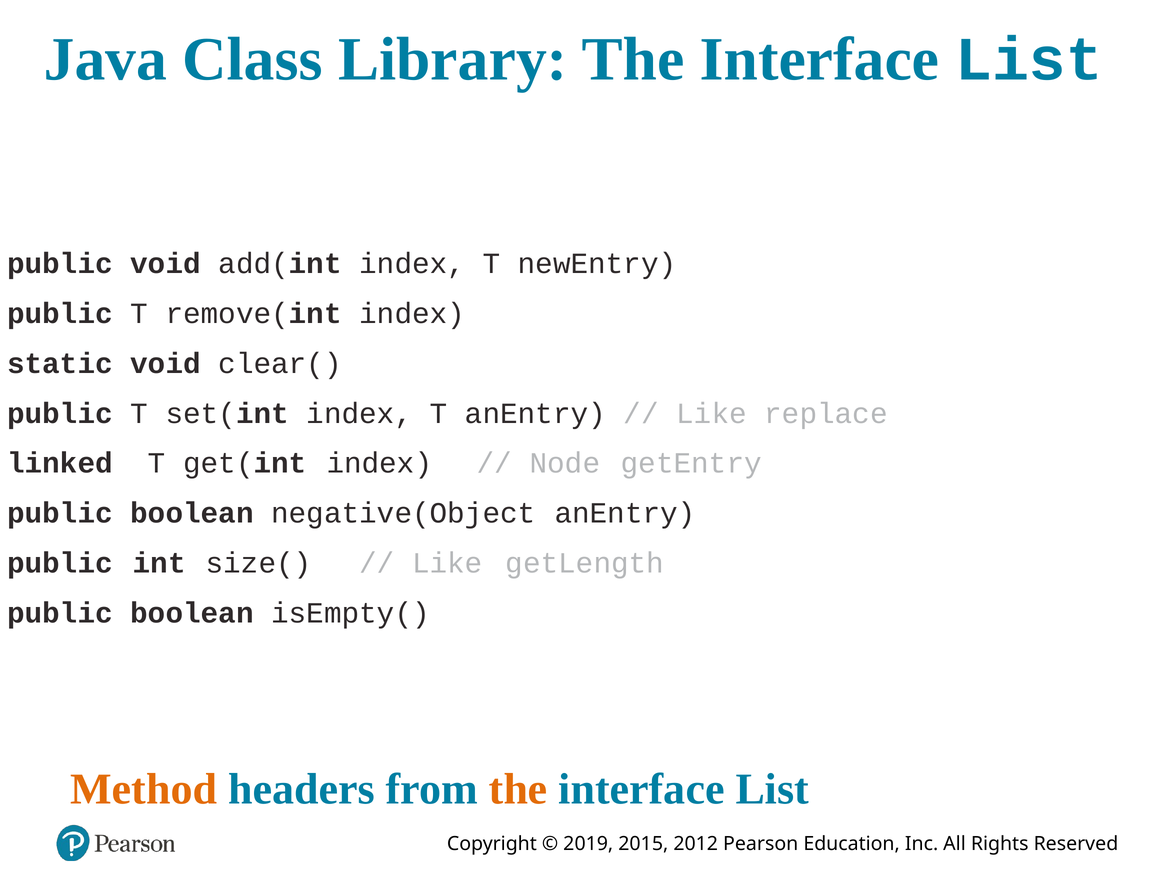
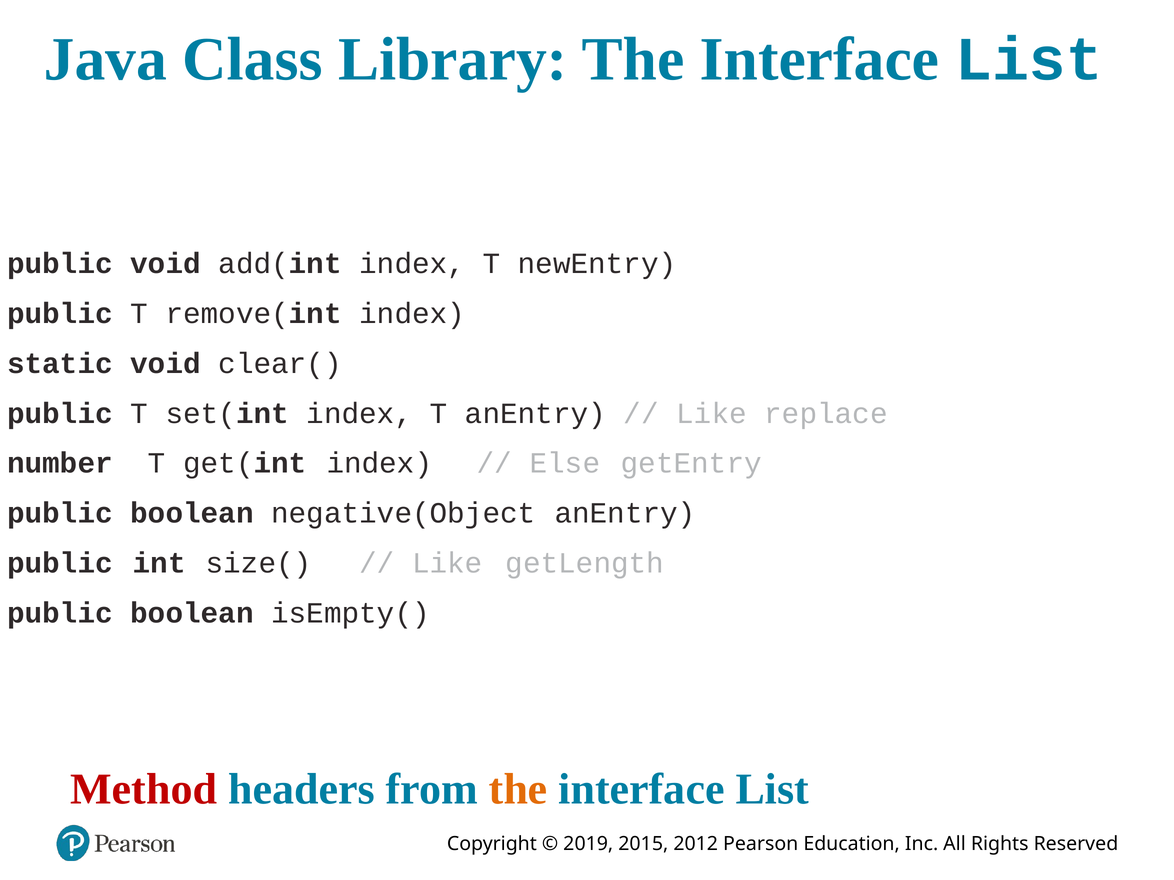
linked: linked -> number (60, 464)
Node: Node -> Else (565, 464)
Method colour: orange -> red (144, 790)
